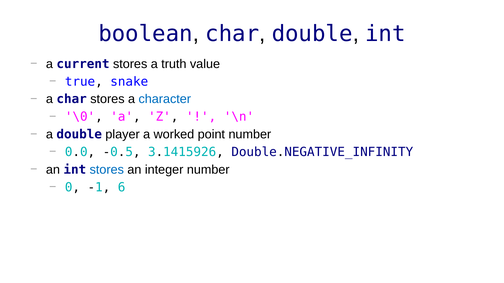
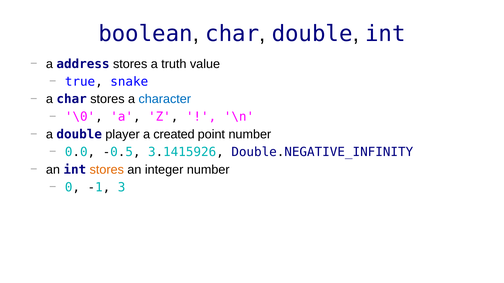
current: current -> address (83, 64)
worked: worked -> created (174, 135)
stores colour: blue -> orange (107, 170)
6: 6 -> 3 (122, 188)
